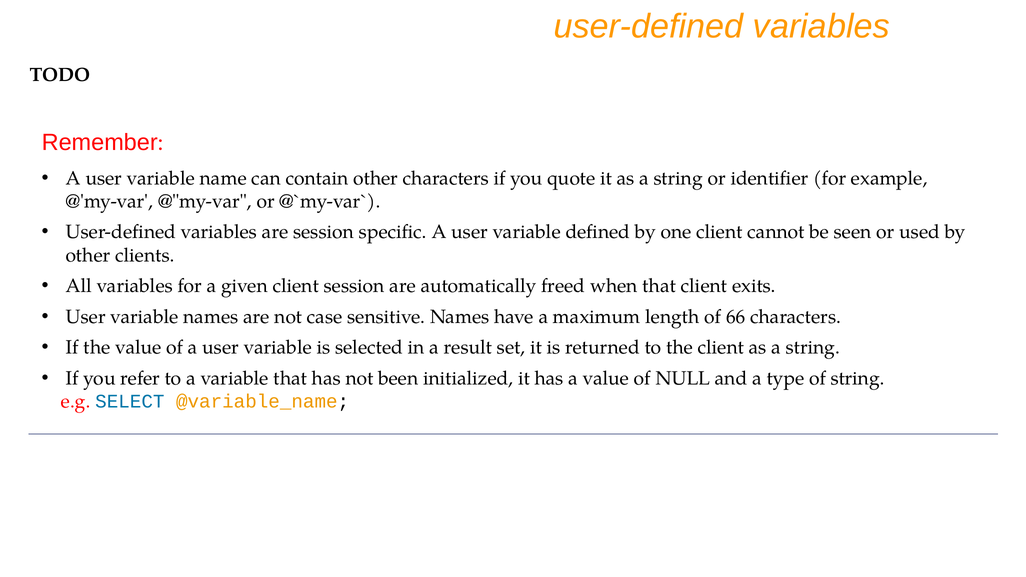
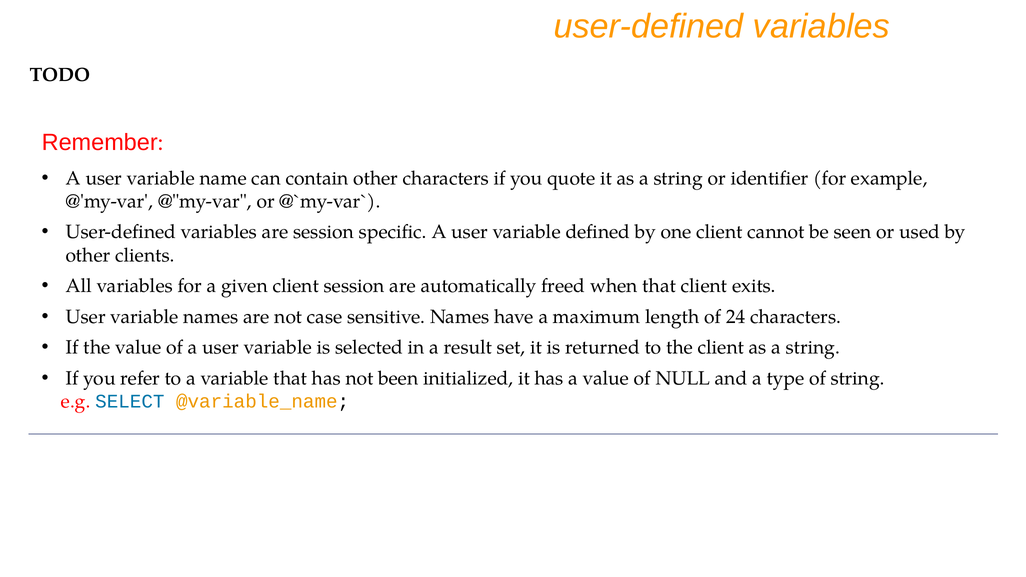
66: 66 -> 24 (736, 317)
